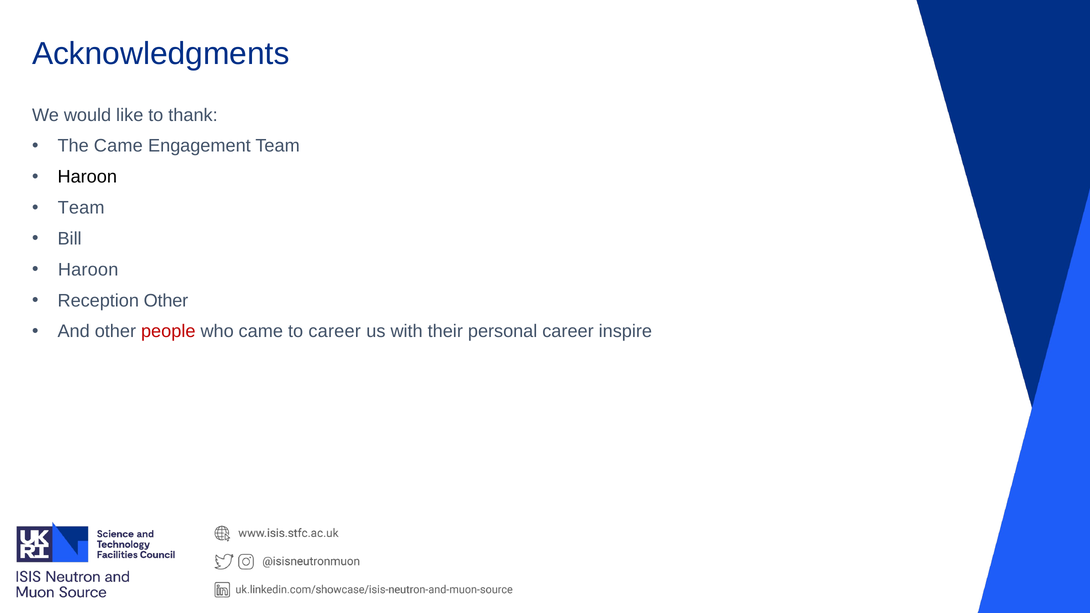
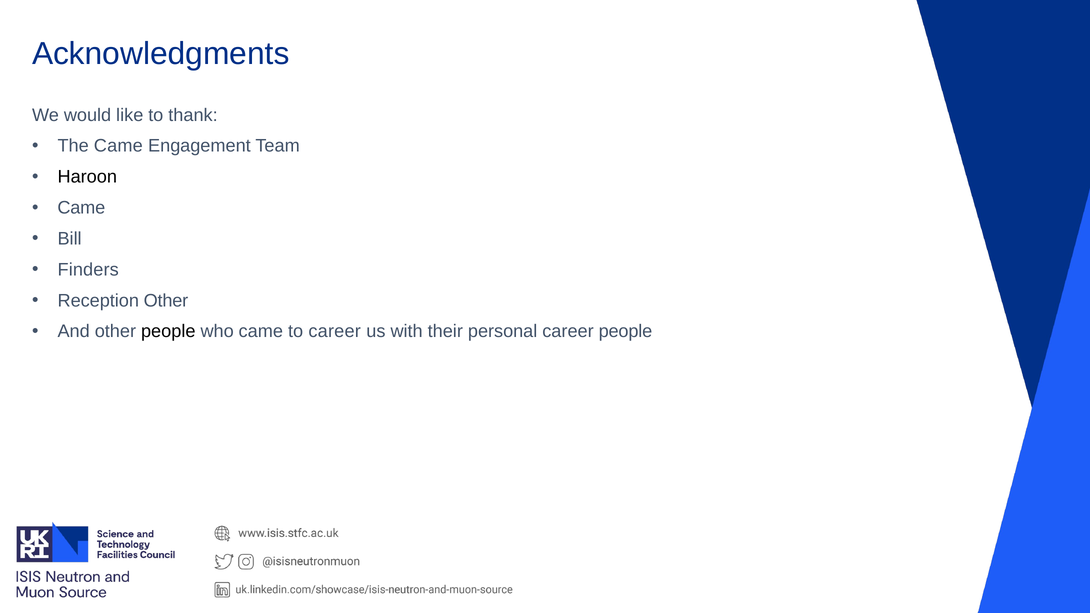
Team: Team -> Came (81, 208)
Haroon: Haroon -> Finders (88, 270)
people colour: red -> black (168, 332)
career inspire: inspire -> people (625, 332)
